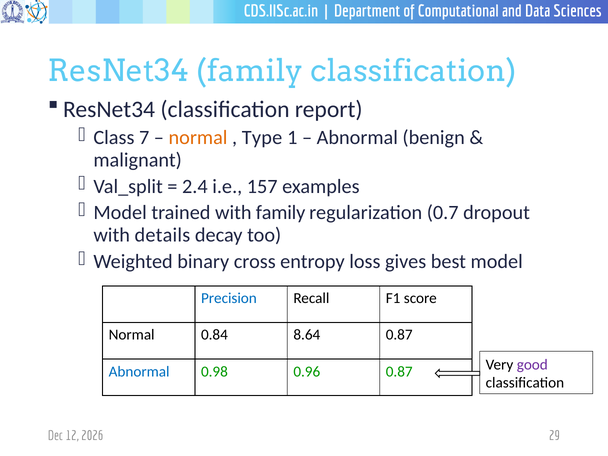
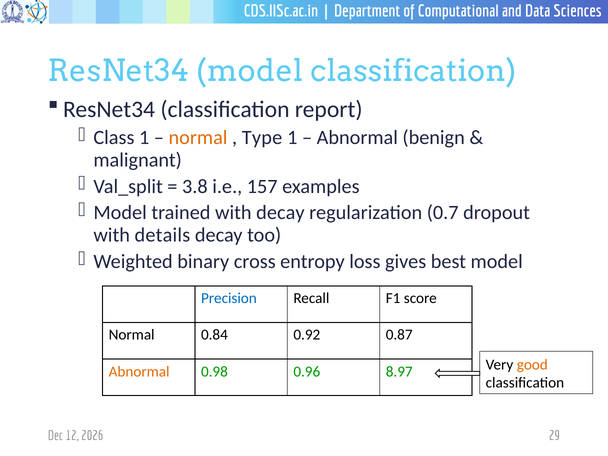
ResNet34 family: family -> model (250, 71)
Class 7: 7 -> 1 (144, 138)
2.4: 2.4 -> 3.8 (195, 186)
with family: family -> decay (280, 213)
8.64: 8.64 -> 0.92 (307, 335)
good colour: purple -> orange (532, 365)
Abnormal colour: blue -> orange (139, 371)
0.96 0.87: 0.87 -> 8.97 (399, 371)
